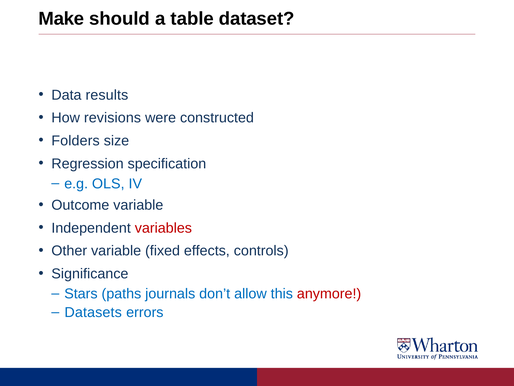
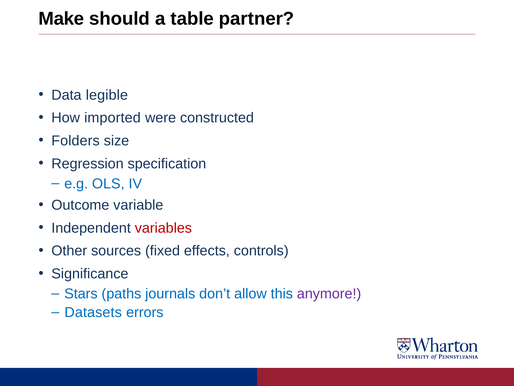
dataset: dataset -> partner (257, 19)
results: results -> legible (107, 95)
revisions: revisions -> imported (112, 118)
Other variable: variable -> sources (116, 251)
anymore colour: red -> purple (329, 293)
